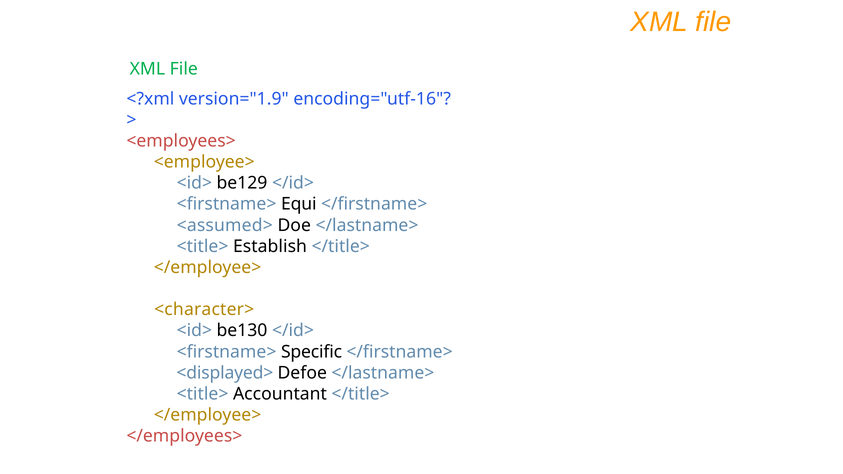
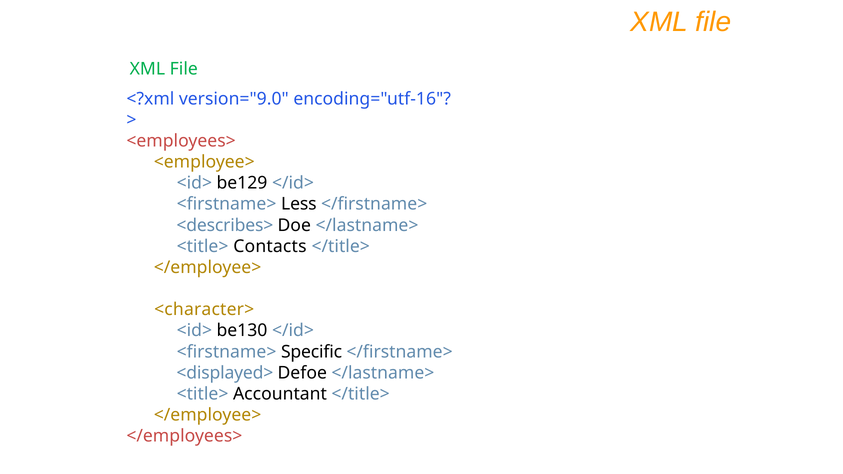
version="1.9: version="1.9 -> version="9.0 (234, 99)
Equi: Equi -> Less (299, 204)
<assumed>: <assumed> -> <describes> (225, 225)
Establish: Establish -> Contacts (270, 246)
